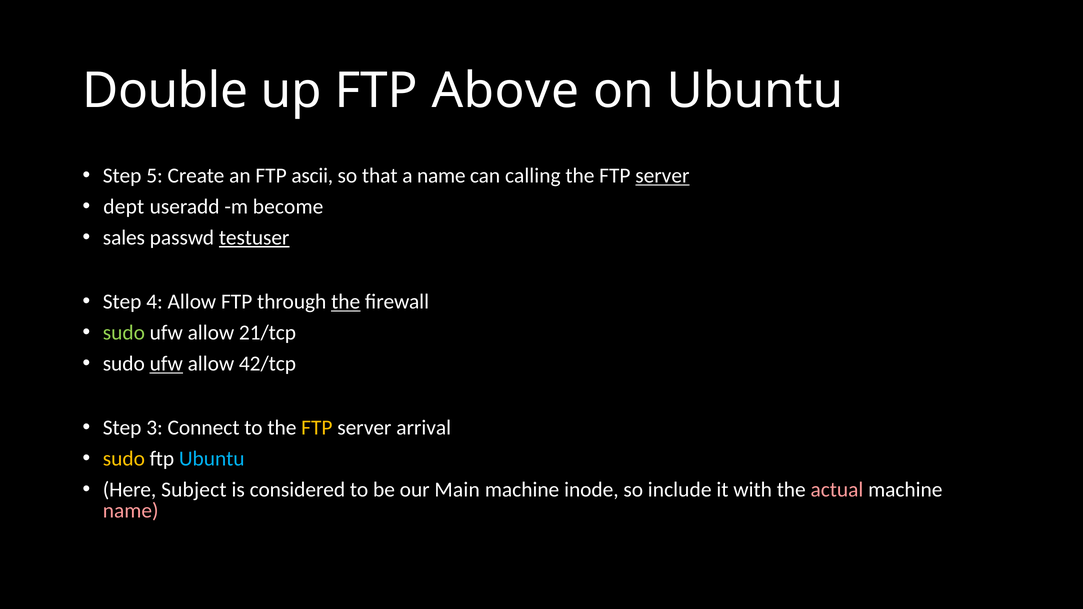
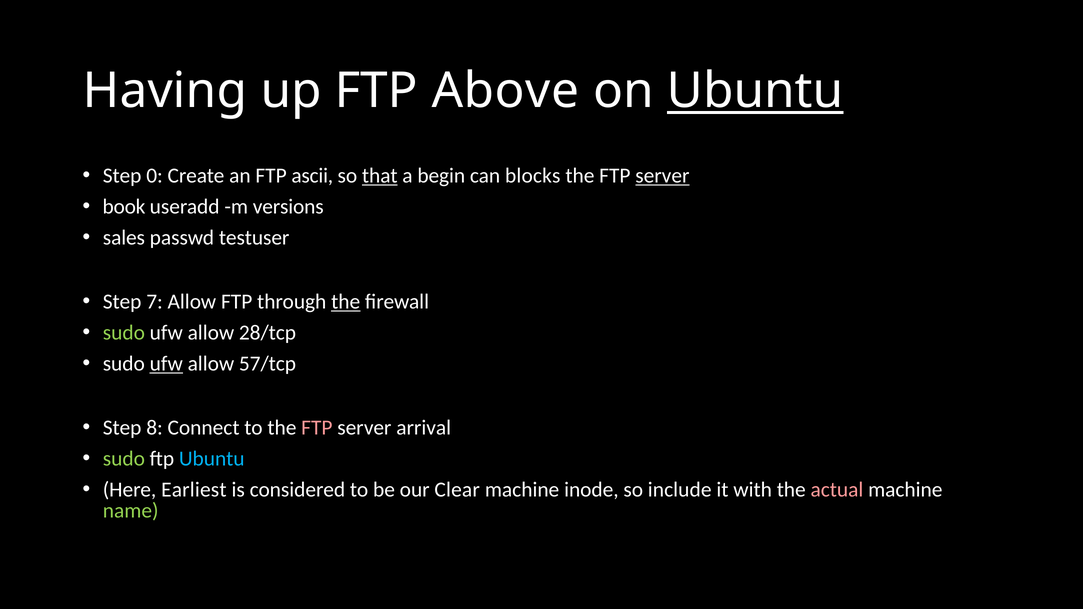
Double: Double -> Having (165, 91)
Ubuntu underline: none -> present (755, 91)
5: 5 -> 0 (155, 176)
that underline: none -> present (380, 176)
a name: name -> begin (441, 176)
calling: calling -> blocks (533, 176)
dept: dept -> book (124, 207)
become: become -> versions (288, 207)
testuser underline: present -> none (254, 238)
4: 4 -> 7 (155, 302)
21/tcp: 21/tcp -> 28/tcp (267, 333)
42/tcp: 42/tcp -> 57/tcp (267, 364)
3: 3 -> 8 (155, 428)
FTP colour: yellow -> pink (317, 428)
sudo colour: yellow -> light green (124, 459)
Subject: Subject -> Earliest (194, 490)
Main: Main -> Clear (457, 490)
name colour: pink -> light green (131, 511)
